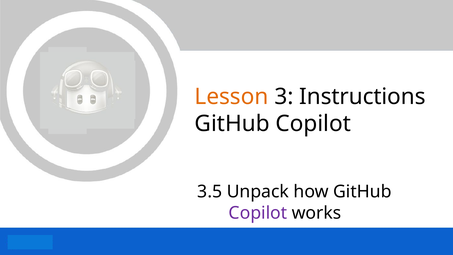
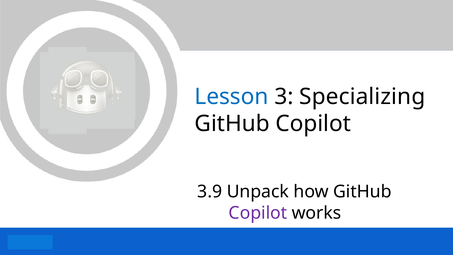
Lesson colour: orange -> blue (232, 97)
Instructions: Instructions -> Specializing (362, 97)
3.5: 3.5 -> 3.9 (210, 192)
